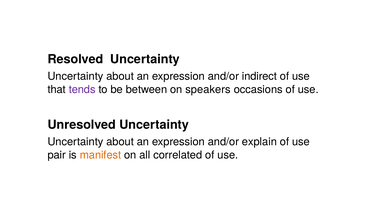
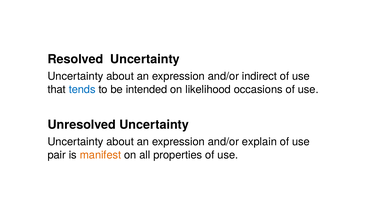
tends colour: purple -> blue (82, 89)
between: between -> intended (147, 89)
speakers: speakers -> likelihood (208, 89)
correlated: correlated -> properties (178, 155)
